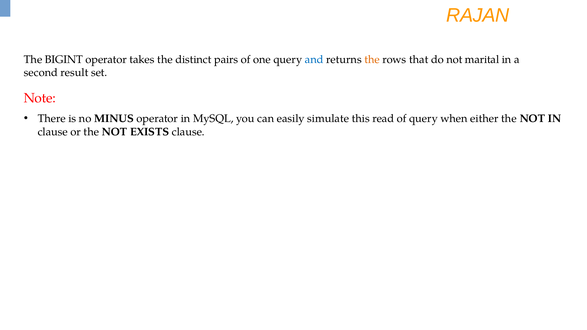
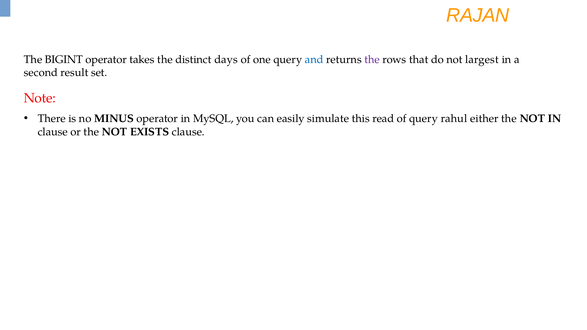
pairs: pairs -> days (226, 59)
the colour: orange -> purple (372, 59)
marital: marital -> largest (482, 59)
when: when -> rahul (454, 119)
